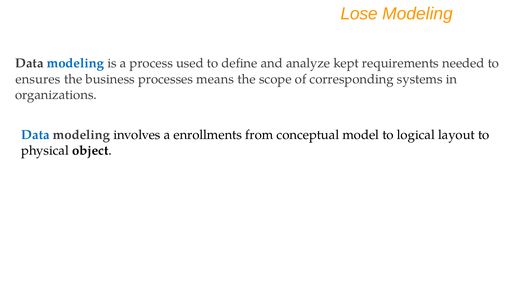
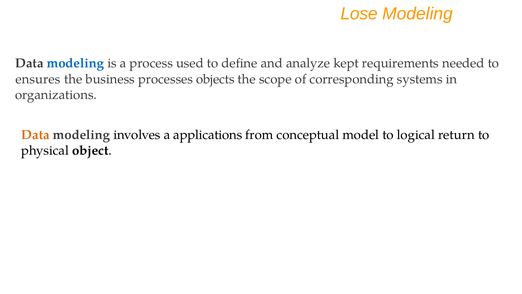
means: means -> objects (215, 79)
Data colour: blue -> orange (35, 135)
enrollments: enrollments -> applications (208, 135)
layout: layout -> return (456, 135)
